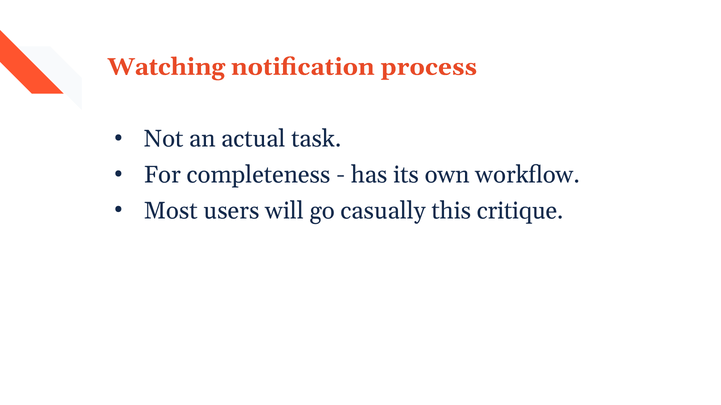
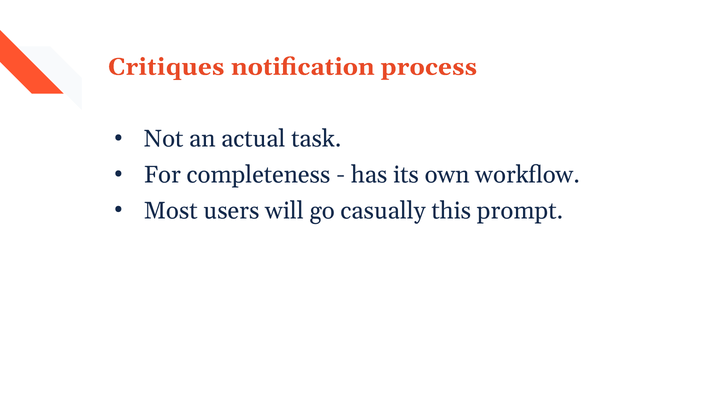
Watching: Watching -> Critiques (166, 67)
critique: critique -> prompt (520, 211)
